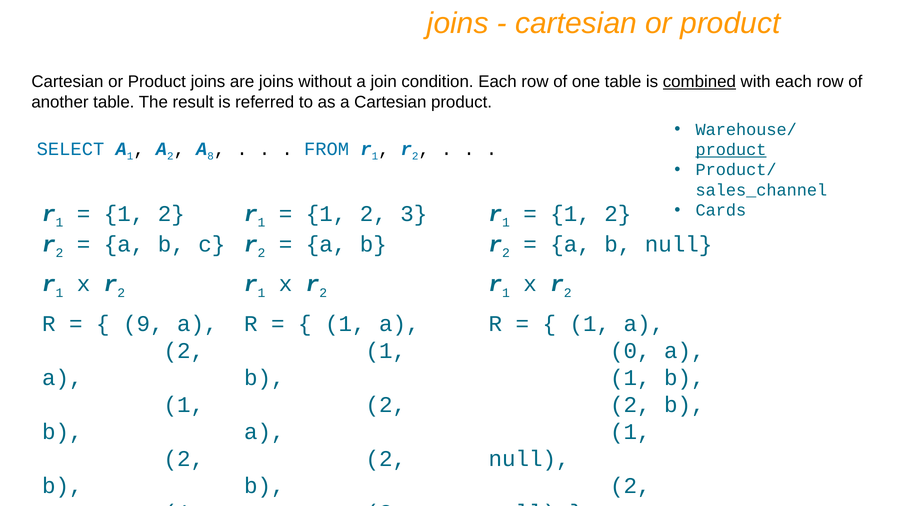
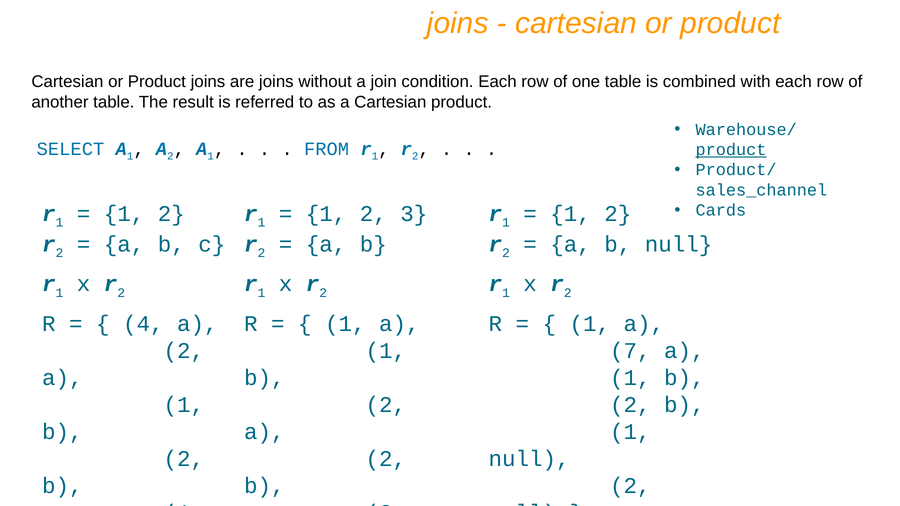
combined underline: present -> none (699, 82)
8: 8 -> 1 (211, 156)
9: 9 -> 4 (143, 324)
0: 0 -> 7 (630, 351)
